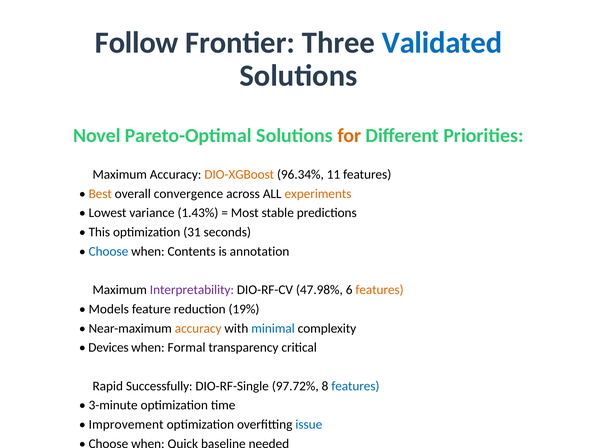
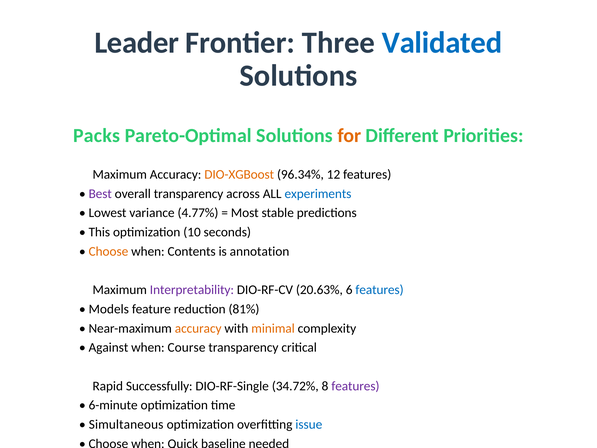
Follow: Follow -> Leader (137, 43)
Novel: Novel -> Packs (97, 136)
11: 11 -> 12 (334, 174)
Best colour: orange -> purple (100, 194)
overall convergence: convergence -> transparency (189, 194)
experiments colour: orange -> blue (318, 194)
1.43%: 1.43% -> 4.77% (198, 213)
31: 31 -> 10 (192, 232)
Choose colour: blue -> orange (108, 251)
47.98%: 47.98% -> 20.63% (319, 290)
features colour: orange -> blue (380, 290)
19%: 19% -> 81% (244, 309)
minimal colour: blue -> orange (273, 328)
Devices: Devices -> Against (108, 347)
Formal: Formal -> Course (187, 347)
97.72%: 97.72% -> 34.72% (295, 386)
features colour: blue -> purple (355, 386)
3-minute: 3-minute -> 6-minute (113, 405)
Improvement: Improvement -> Simultaneous (126, 424)
